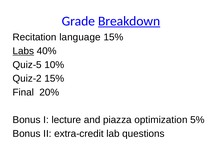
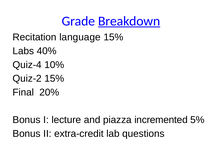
Labs underline: present -> none (23, 51)
Quiz-5: Quiz-5 -> Quiz-4 (27, 65)
optimization: optimization -> incremented (161, 120)
